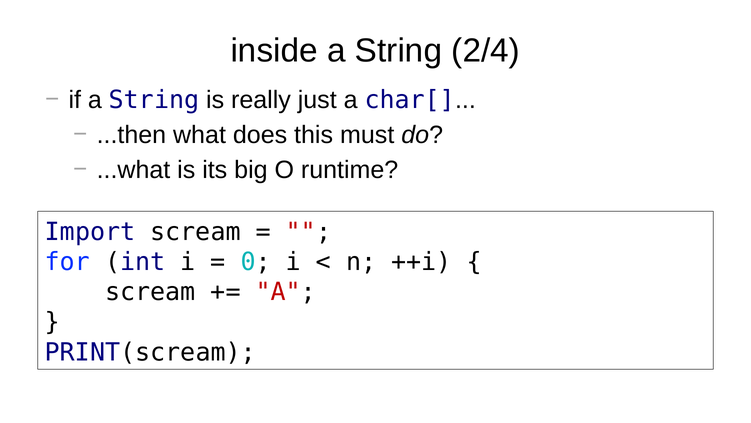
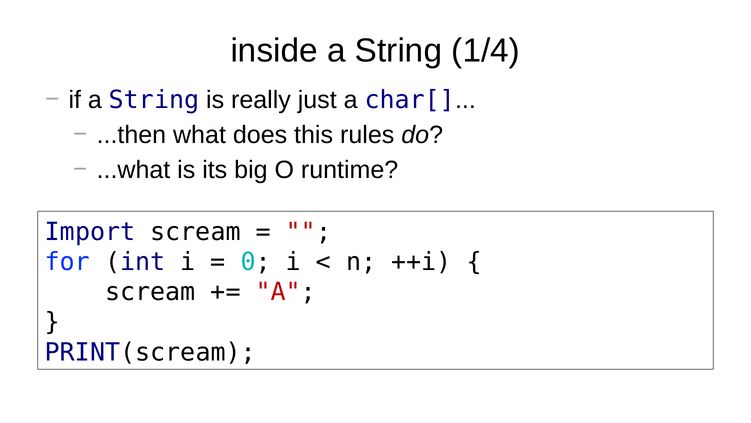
2/4: 2/4 -> 1/4 (486, 51)
must: must -> rules (367, 135)
